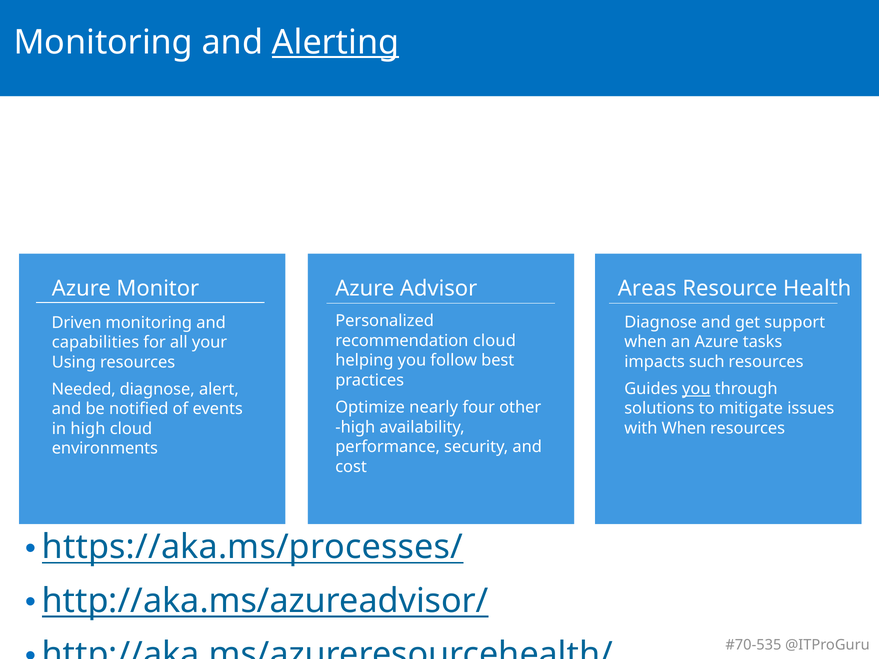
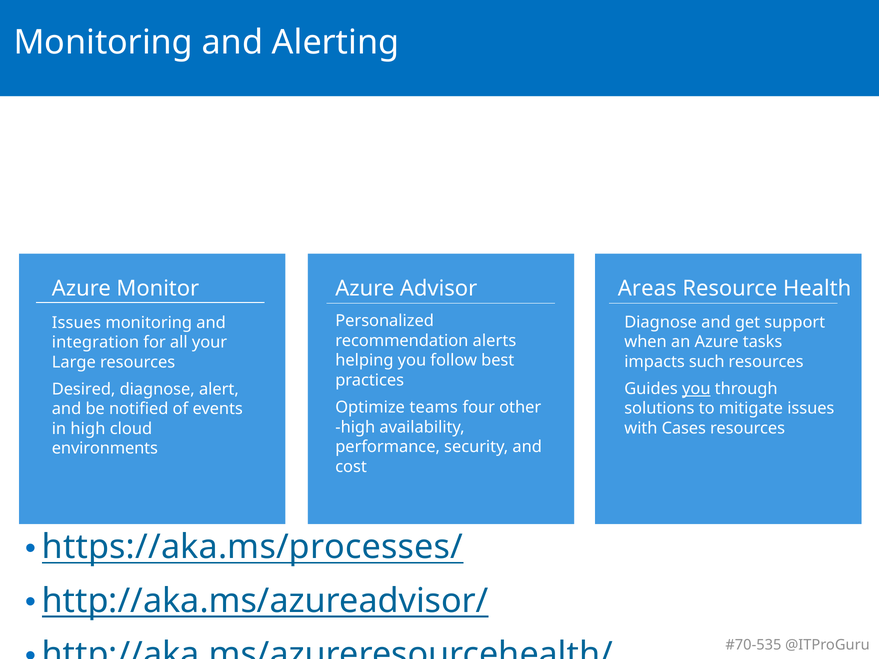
Alerting underline: present -> none (336, 42)
Driven: Driven -> Issues (76, 323)
recommendation cloud: cloud -> alerts (494, 341)
capabilities: capabilities -> integration (95, 342)
Using: Using -> Large (74, 362)
Needed: Needed -> Desired (84, 389)
nearly: nearly -> teams (434, 408)
with When: When -> Cases (684, 428)
